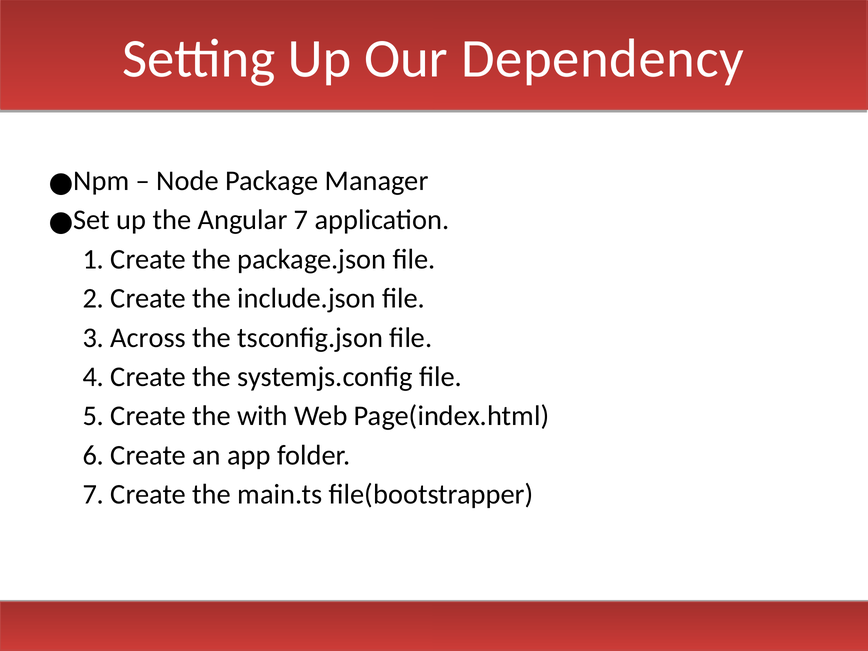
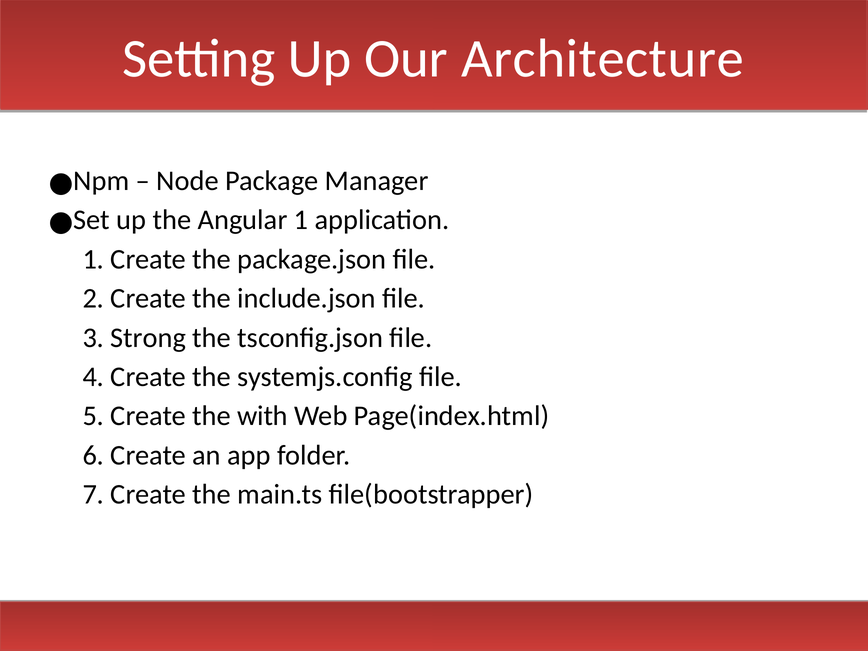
Dependency: Dependency -> Architecture (602, 59)
Angular 7: 7 -> 1 (301, 220)
Across: Across -> Strong (148, 338)
